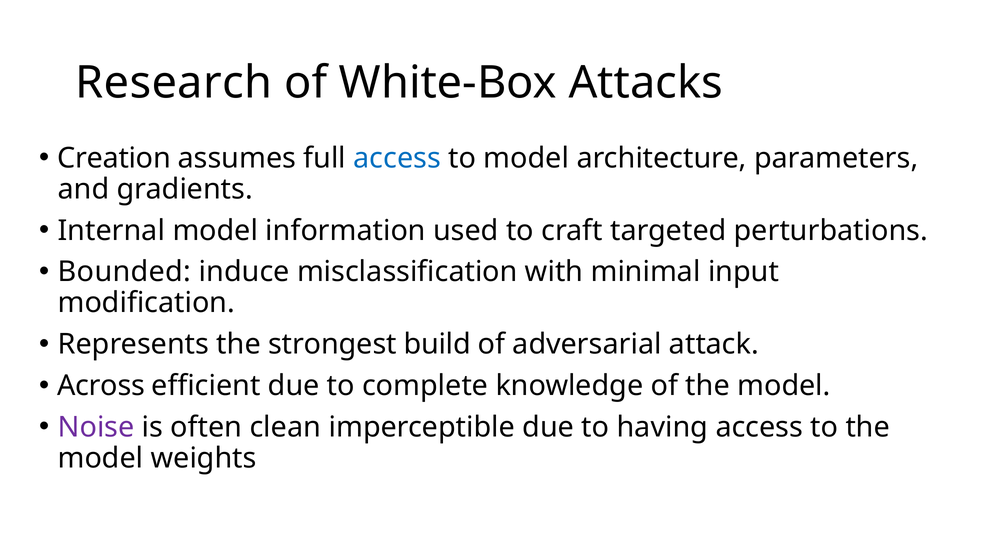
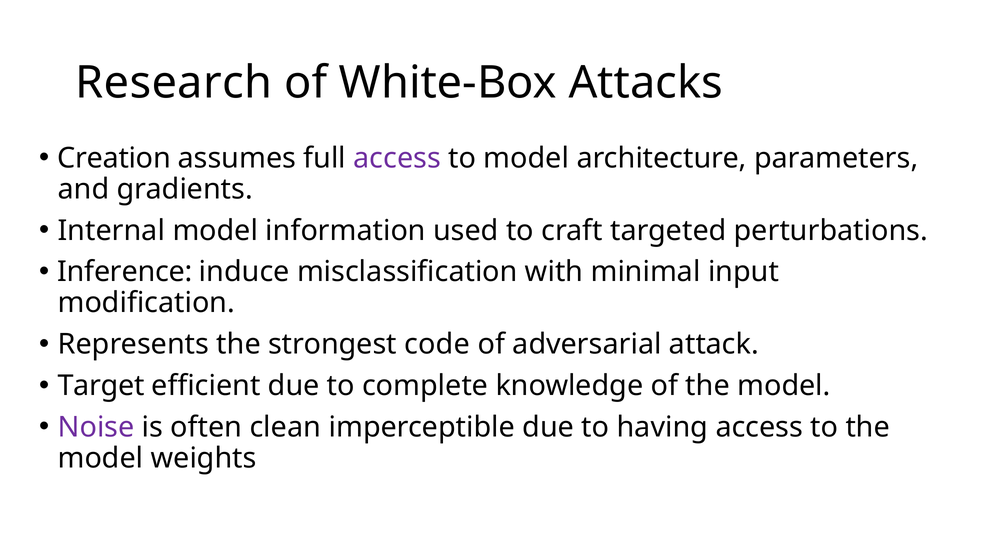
access colour: blue -> purple (397, 158)
Bounded: Bounded -> Inference (125, 272)
build: build -> code (437, 344)
Across: Across -> Target (101, 386)
